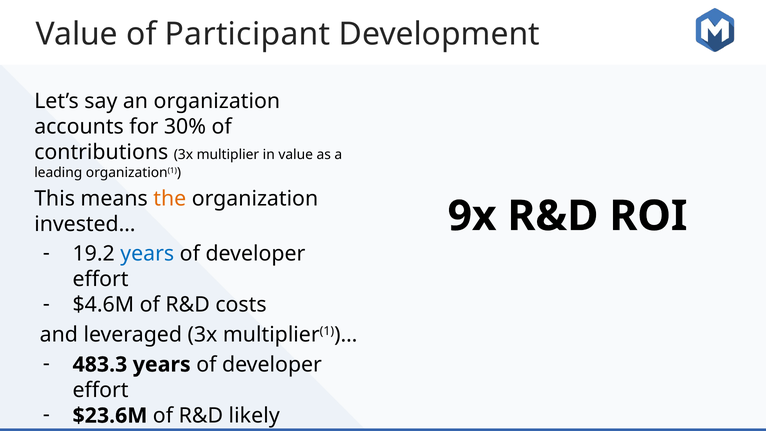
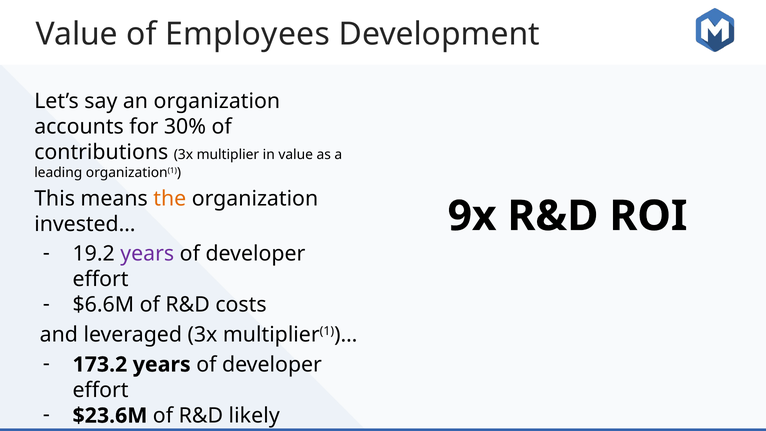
Participant: Participant -> Employees (248, 34)
years colour: blue -> purple (147, 254)
$4.6M: $4.6M -> $6.6M (103, 305)
483.3: 483.3 -> 173.2 (100, 364)
